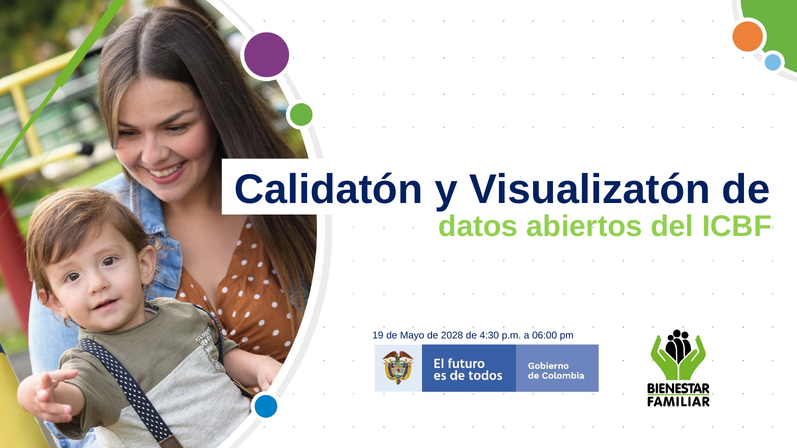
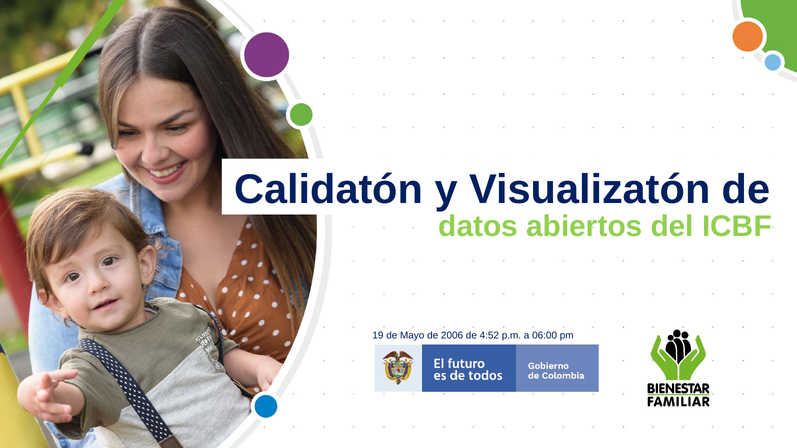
2028: 2028 -> 2006 (452, 335)
4:30: 4:30 -> 4:52 (489, 335)
